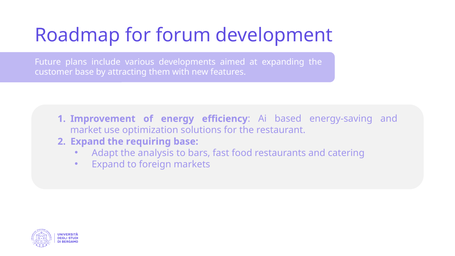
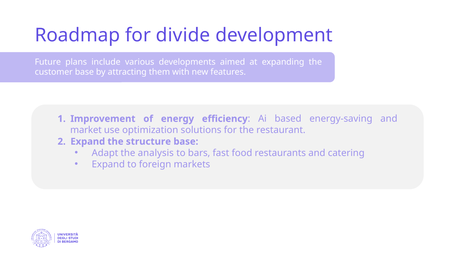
forum: forum -> divide (183, 35)
requiring: requiring -> structure (148, 141)
